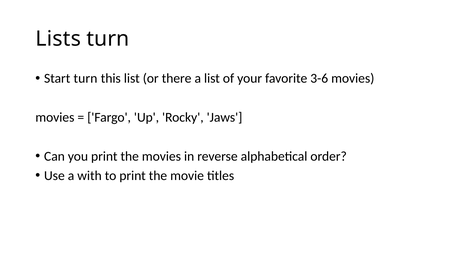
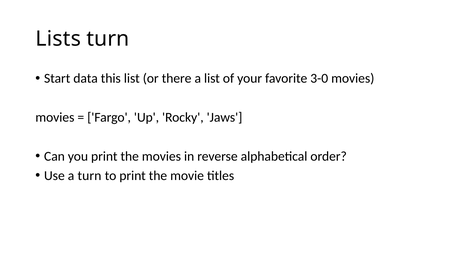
Start turn: turn -> data (86, 78)
3-6: 3-6 -> 3-0 (319, 78)
a with: with -> turn (89, 176)
